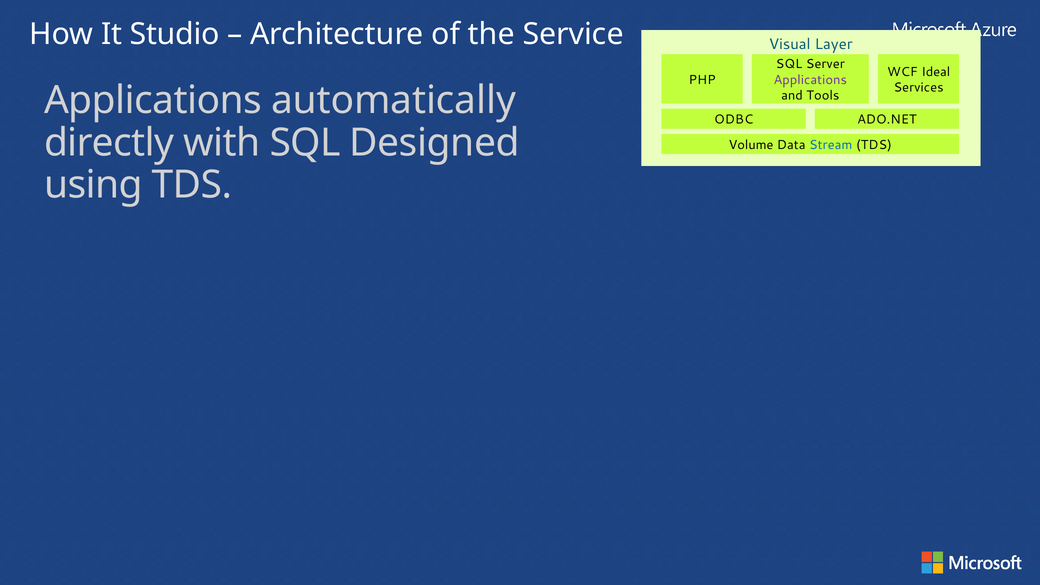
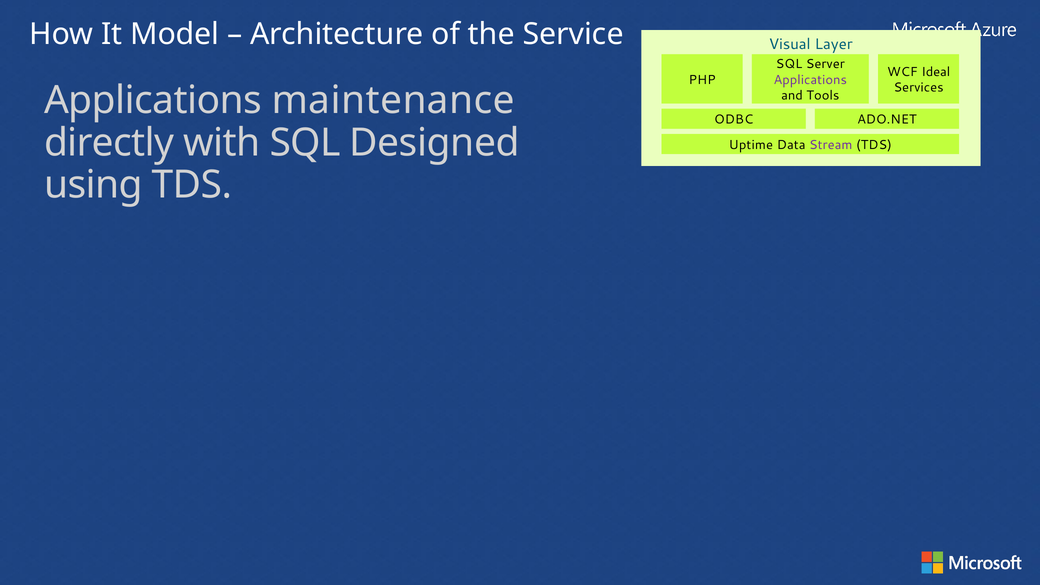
Studio: Studio -> Model (175, 34)
automatically: automatically -> maintenance (393, 101)
Volume: Volume -> Uptime (751, 145)
Stream colour: blue -> purple (831, 145)
